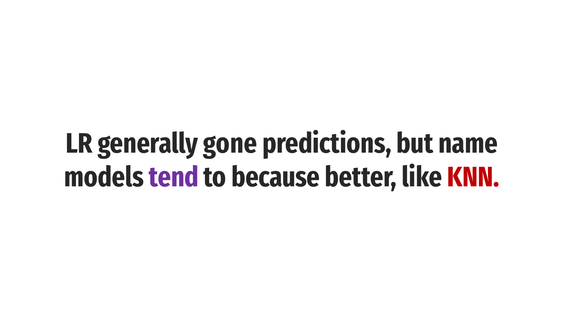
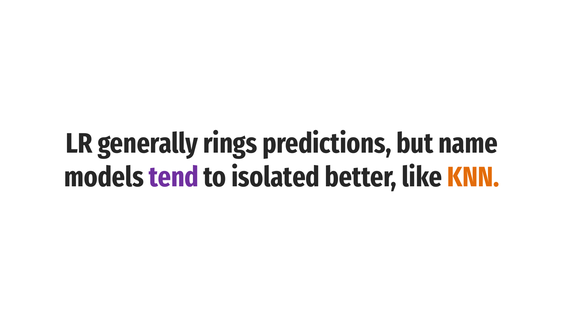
gone: gone -> rings (230, 144)
because: because -> isolated (276, 178)
KNN colour: red -> orange (473, 178)
